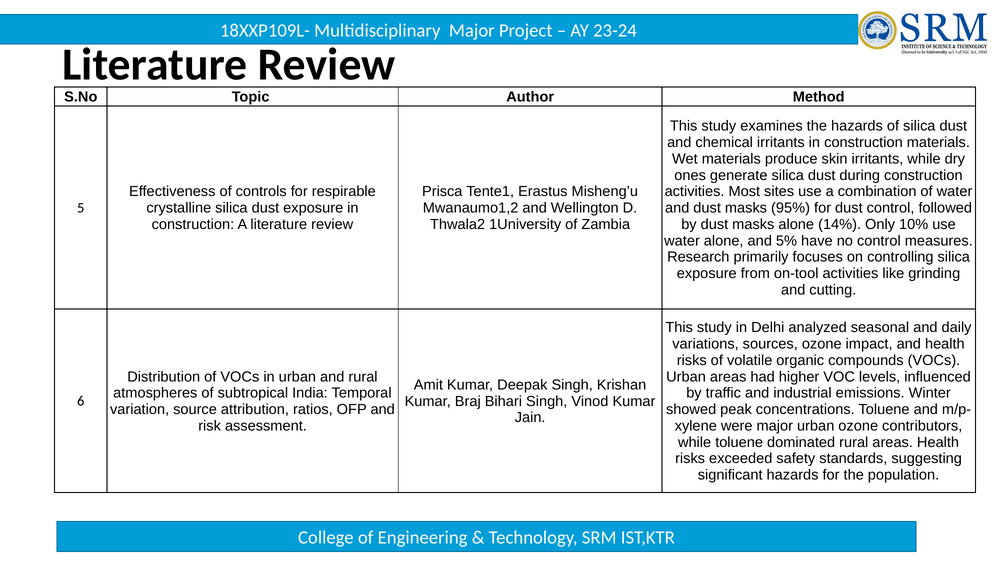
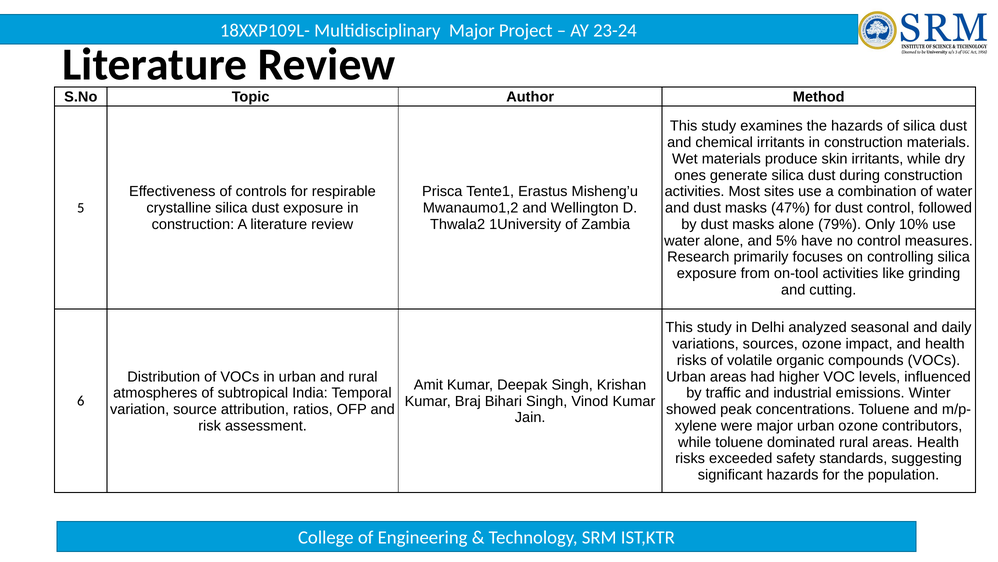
95%: 95% -> 47% (791, 208)
14%: 14% -> 79% (840, 224)
